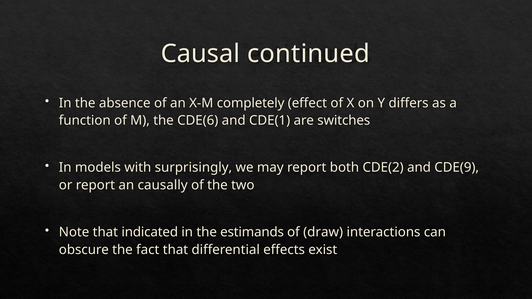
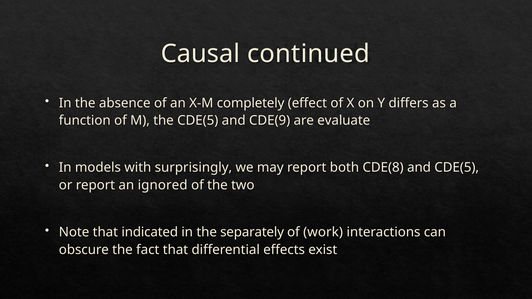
the CDE(6: CDE(6 -> CDE(5 (198, 121)
CDE(1: CDE(1 -> CDE(9 (270, 121)
switches: switches -> evaluate (344, 121)
CDE(2: CDE(2 -> CDE(8 (383, 168)
and CDE(9: CDE(9 -> CDE(5 (457, 168)
causally: causally -> ignored (163, 185)
estimands: estimands -> separately (252, 232)
draw: draw -> work (323, 232)
